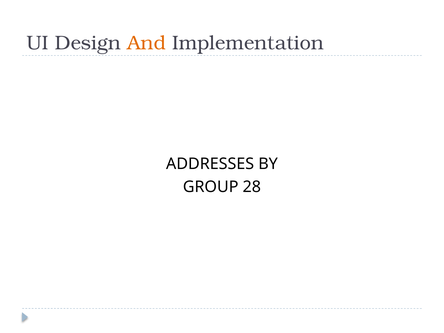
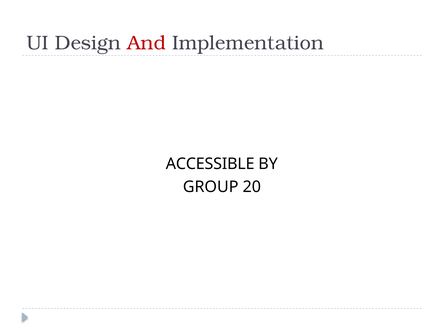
And colour: orange -> red (147, 43)
ADDRESSES: ADDRESSES -> ACCESSIBLE (210, 164)
28: 28 -> 20 (252, 187)
